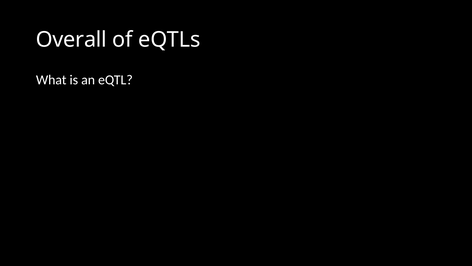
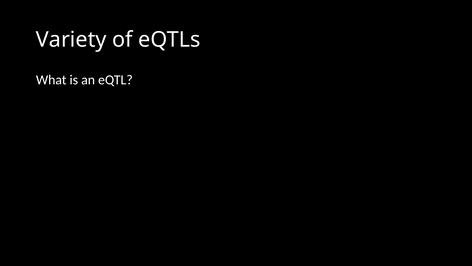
Overall: Overall -> Variety (71, 40)
